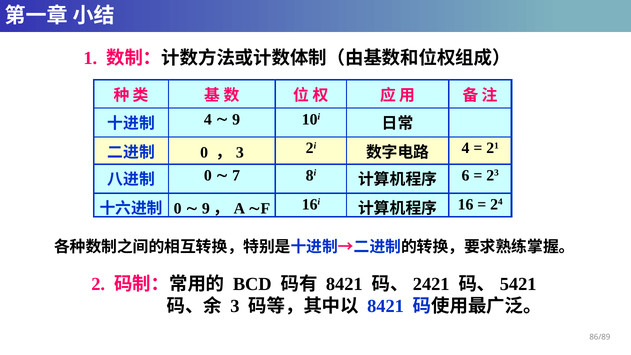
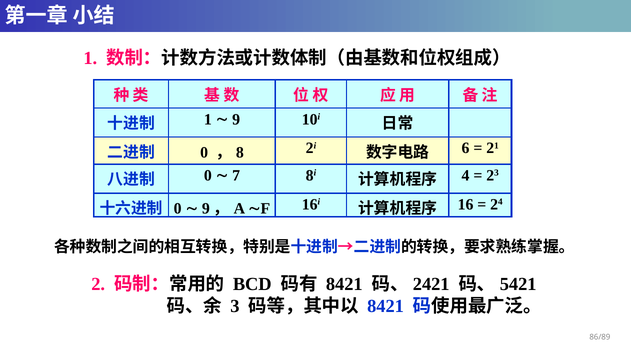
4: 4 -> 1 (208, 119)
3: 3 -> 8 (240, 152)
4: 4 -> 6 (466, 148)
6: 6 -> 4 (466, 175)
